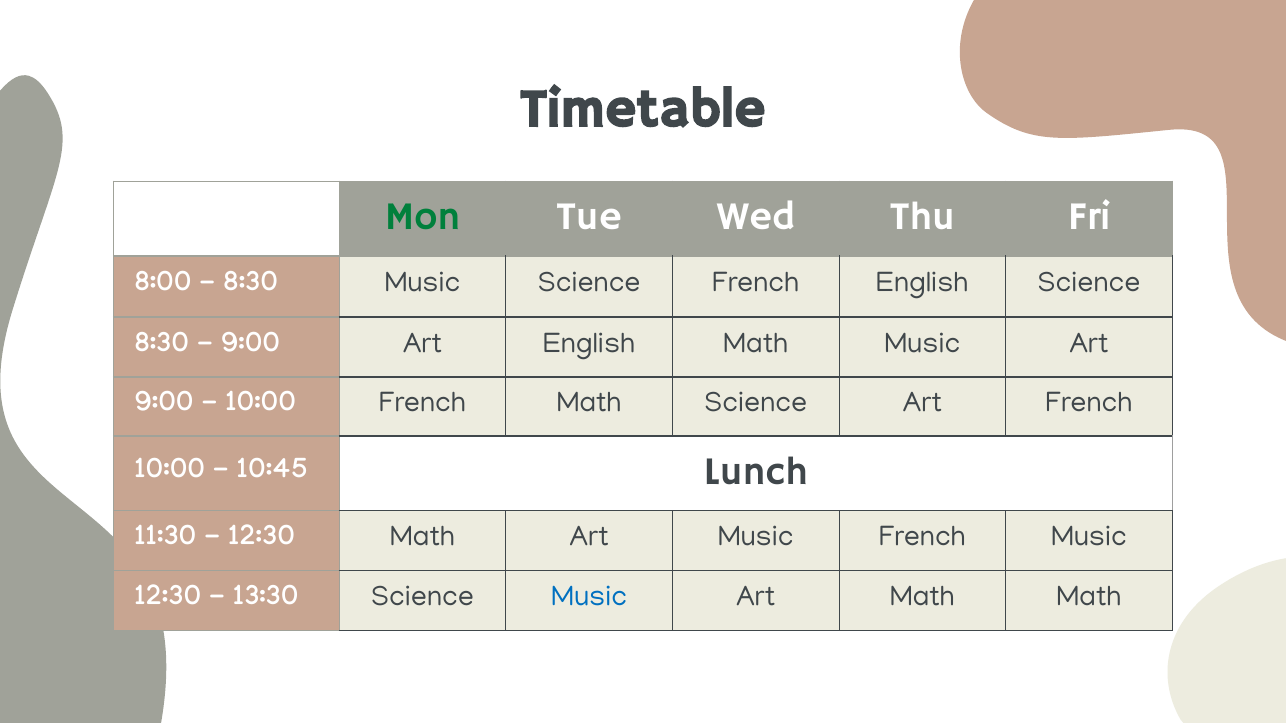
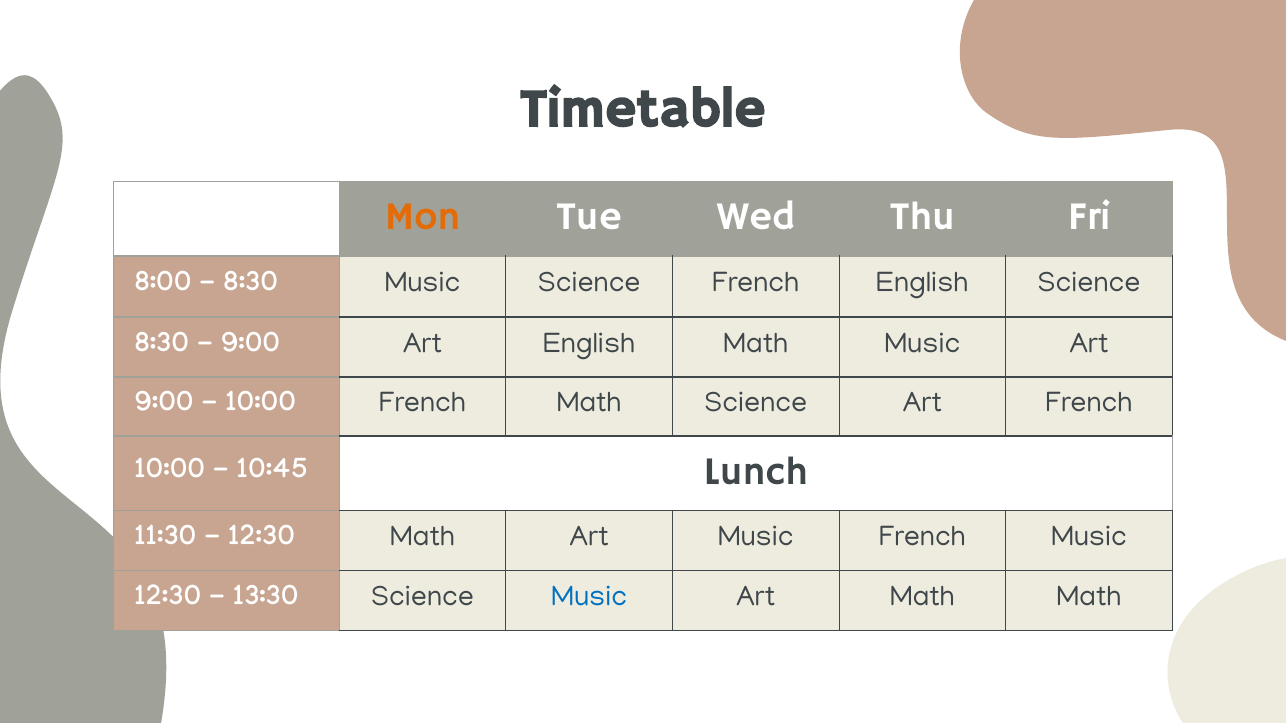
Mon colour: green -> orange (423, 217)
